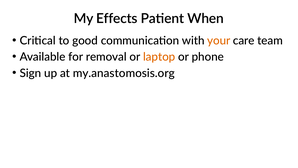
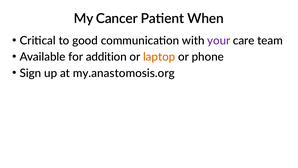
Effects: Effects -> Cancer (117, 18)
your colour: orange -> purple (219, 41)
removal: removal -> addition (106, 57)
